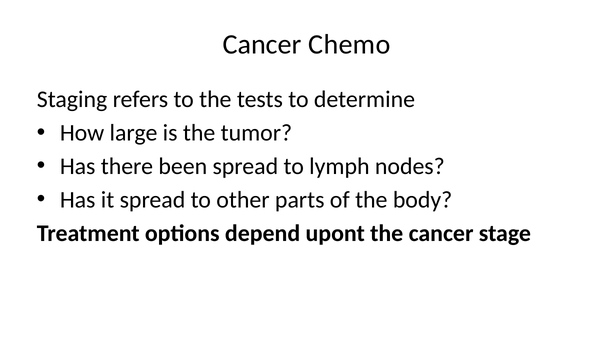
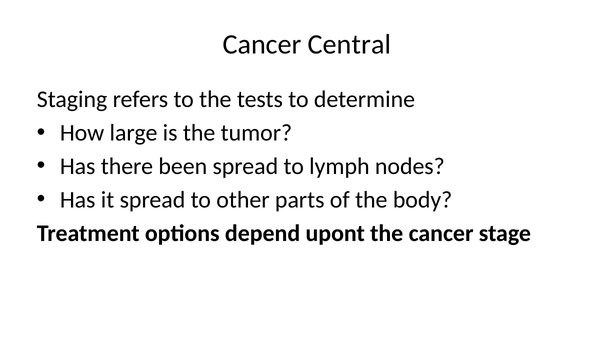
Chemo: Chemo -> Central (349, 45)
